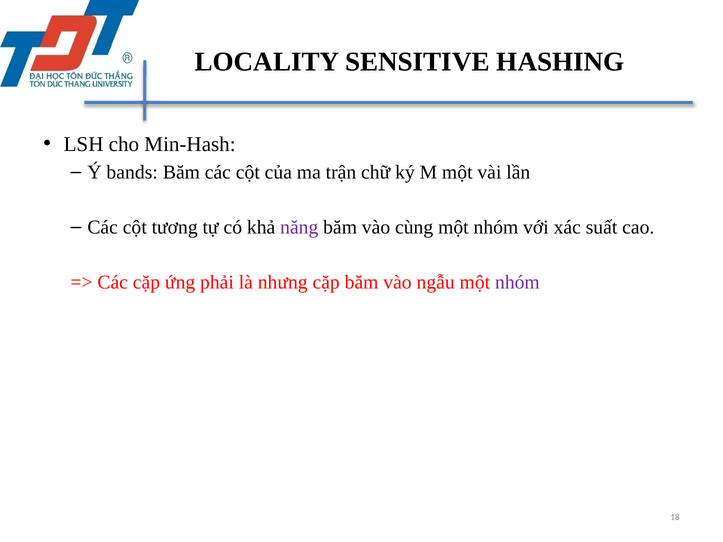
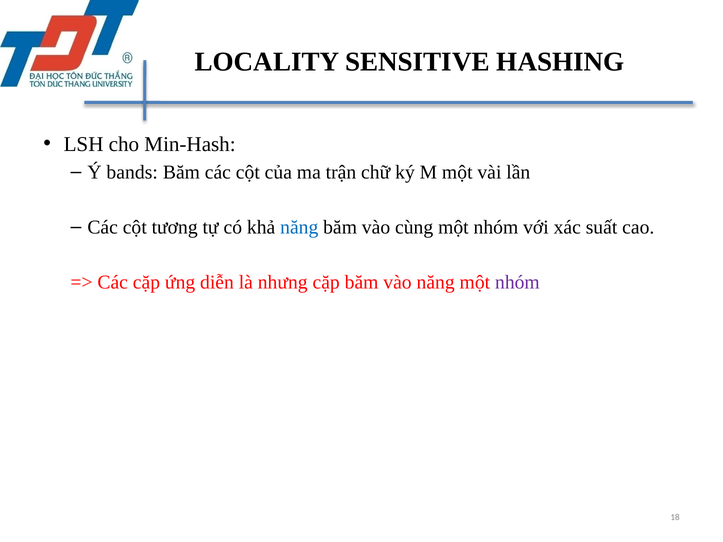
năng colour: purple -> blue (299, 227)
phải: phải -> diễn (217, 282)
vào ngẫu: ngẫu -> năng (436, 282)
